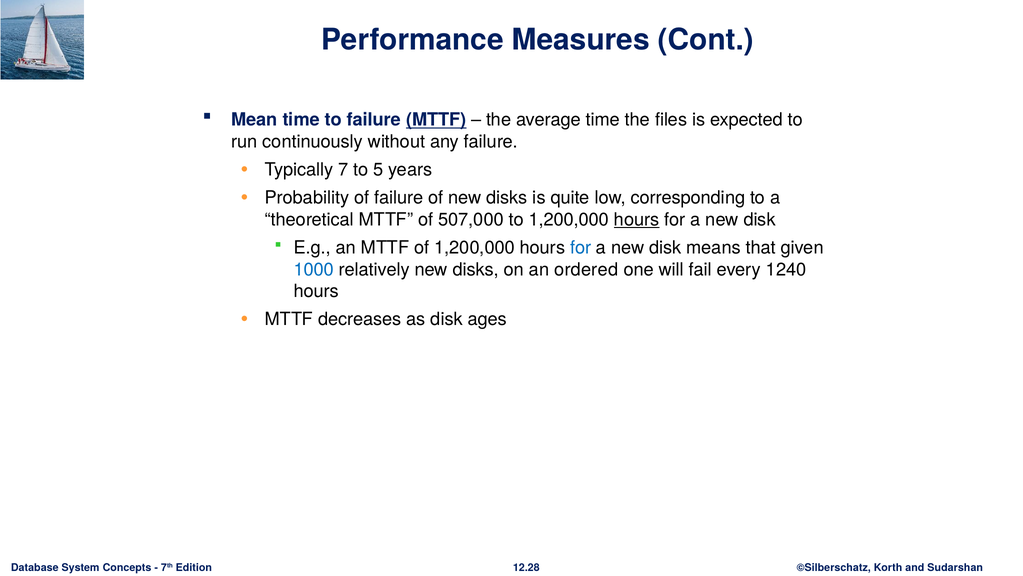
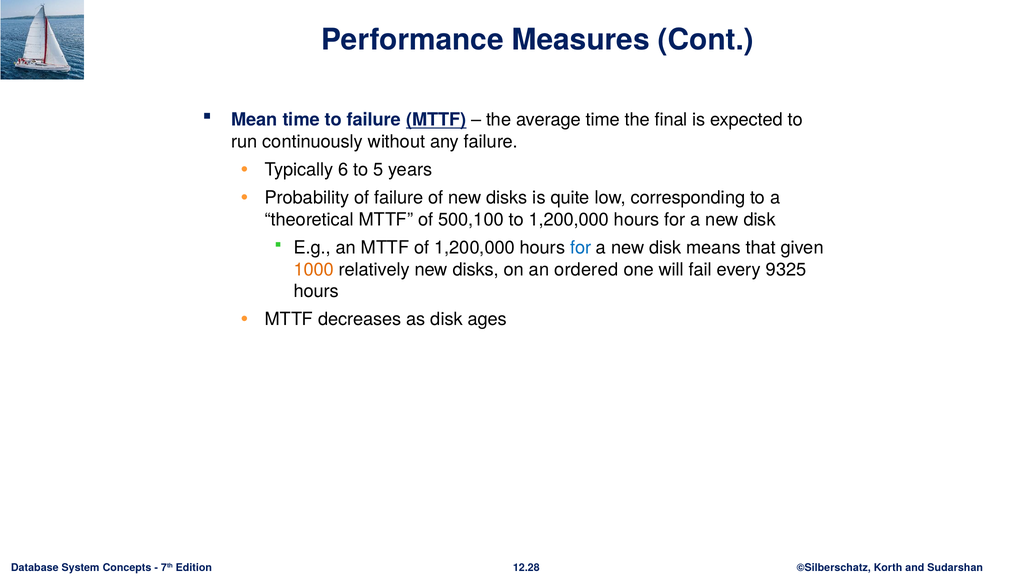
files: files -> final (671, 120)
7: 7 -> 6 (343, 170)
507,000: 507,000 -> 500,100 (471, 219)
hours underline: present -> none (637, 219)
1000 colour: blue -> orange (314, 269)
1240: 1240 -> 9325 (786, 269)
